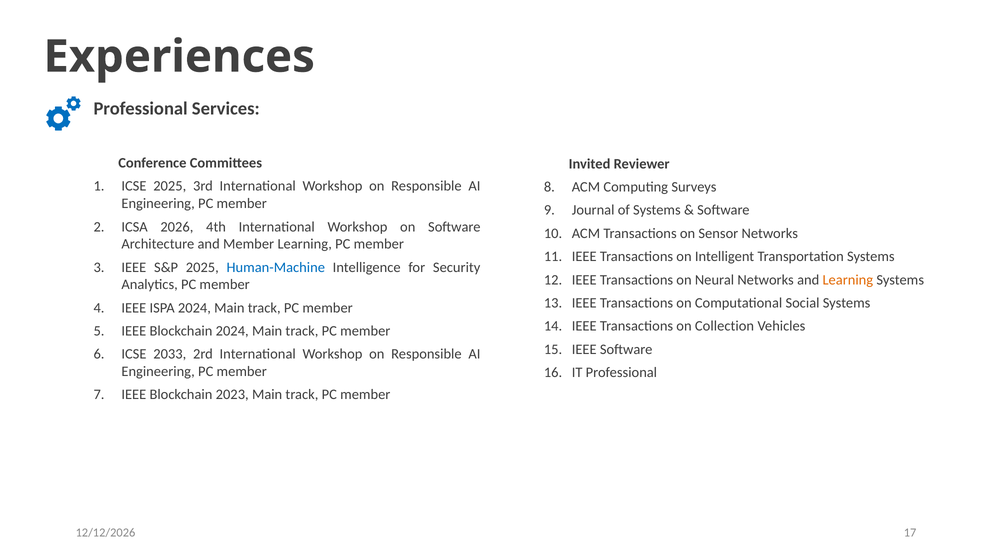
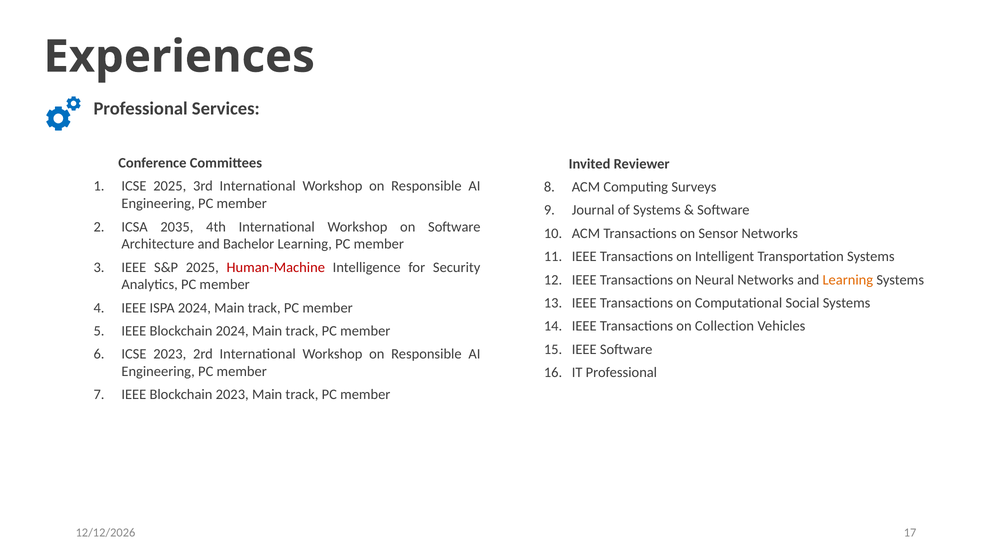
2026: 2026 -> 2035 (177, 227)
and Member: Member -> Bachelor (249, 244)
Human-Machine colour: blue -> red (276, 267)
ICSE 2033: 2033 -> 2023 (170, 354)
